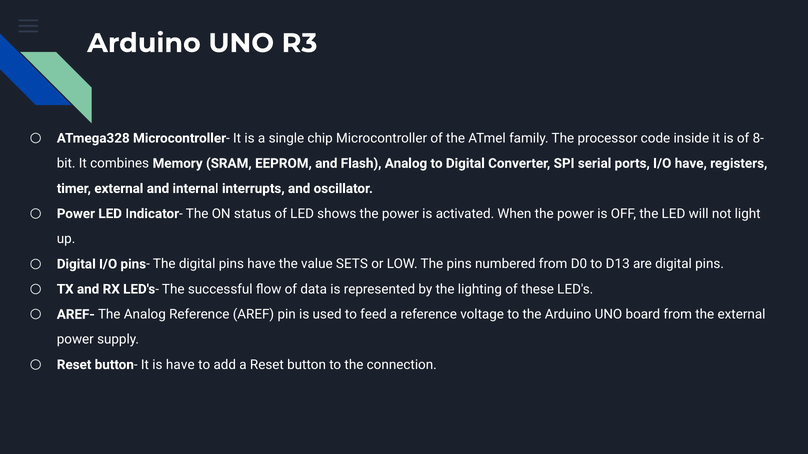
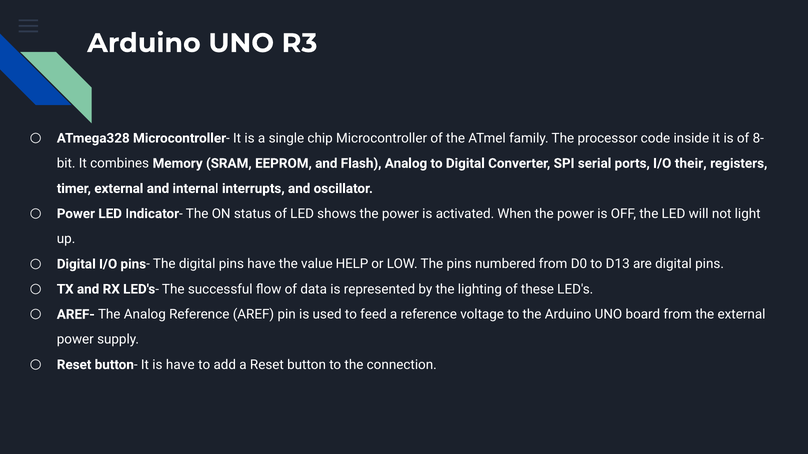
I/O have: have -> their (691, 164)
SETS: SETS -> HELP (352, 264)
